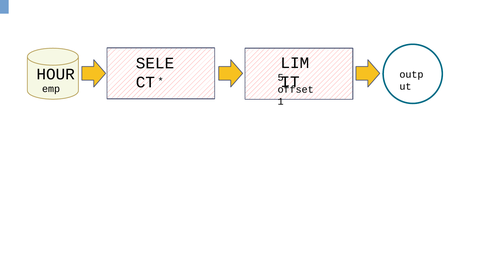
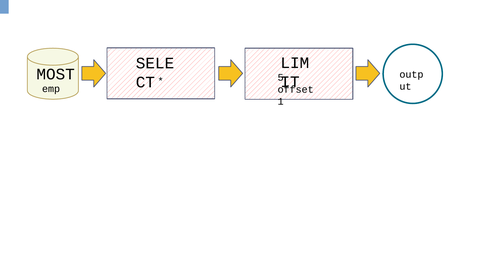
HOUR: HOUR -> MOST (56, 74)
